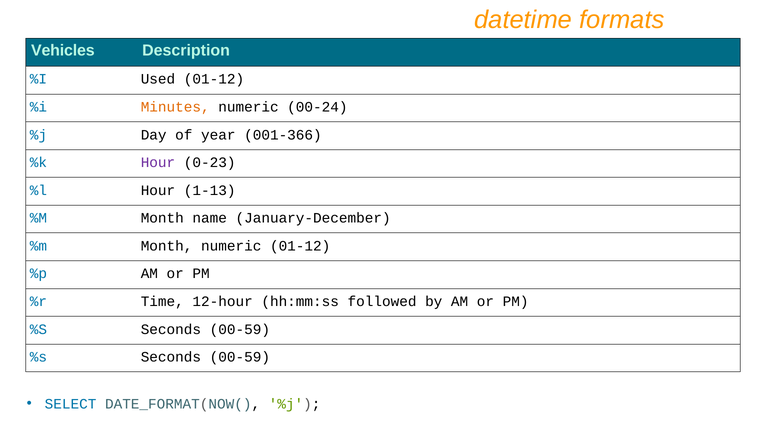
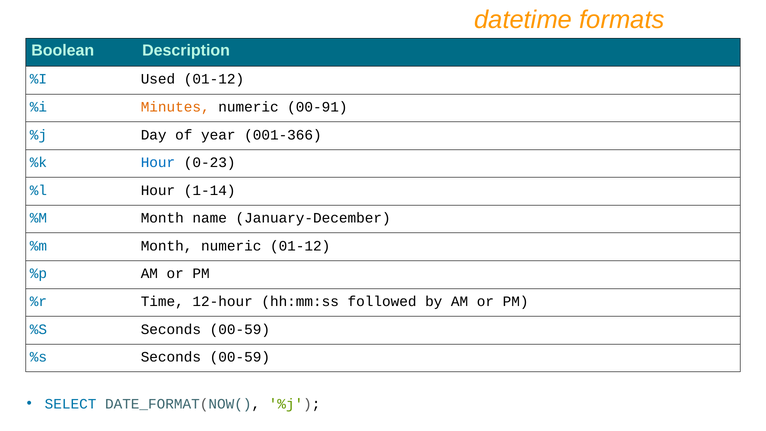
Vehicles: Vehicles -> Boolean (63, 51)
00-24: 00-24 -> 00-91 (317, 107)
Hour colour: purple -> blue (158, 163)
1-13: 1-13 -> 1-14 (210, 190)
